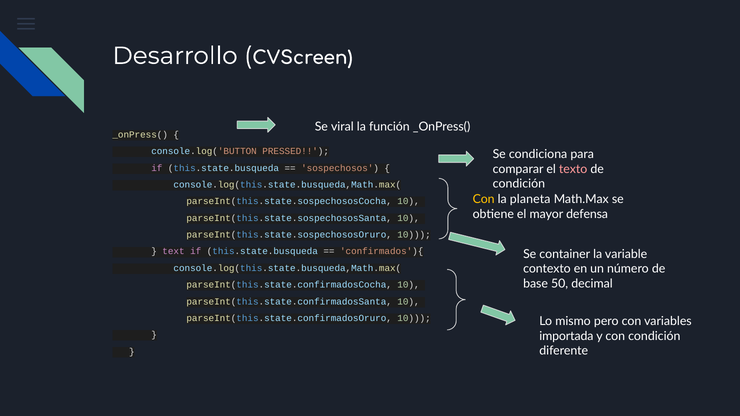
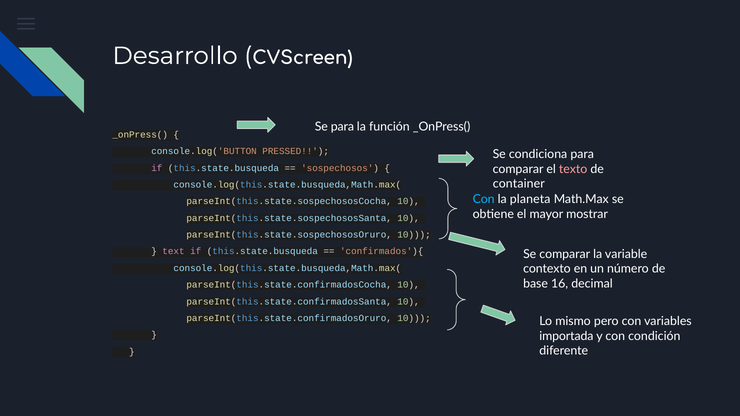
Se viral: viral -> para (342, 127)
condición: condición -> container (519, 184)
Con colour: yellow -> light blue (484, 199)
defensa: defensa -> mostrar (587, 214)
Se container: container -> comparar (565, 254)
50: 50 -> 16 (560, 284)
